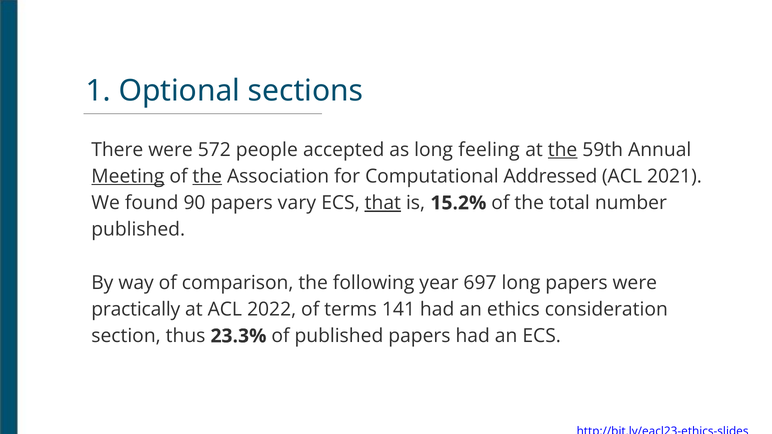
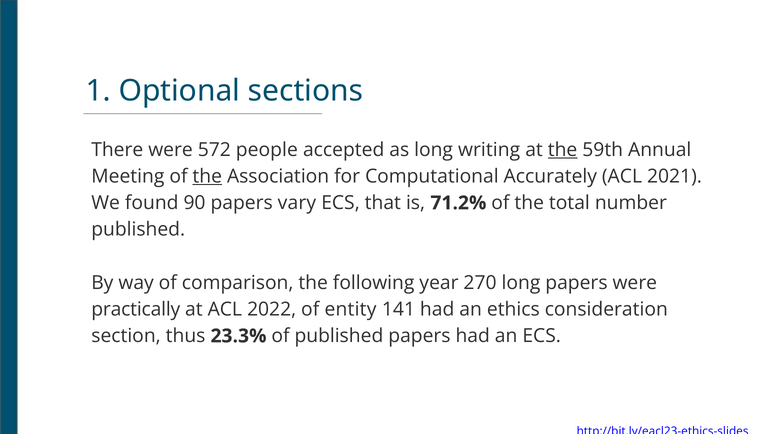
feeling: feeling -> writing (489, 150)
Meeting underline: present -> none (128, 176)
Addressed: Addressed -> Accurately (550, 176)
that underline: present -> none (383, 203)
15.2%: 15.2% -> 71.2% (458, 203)
697: 697 -> 270 (480, 283)
terms: terms -> entity (350, 310)
